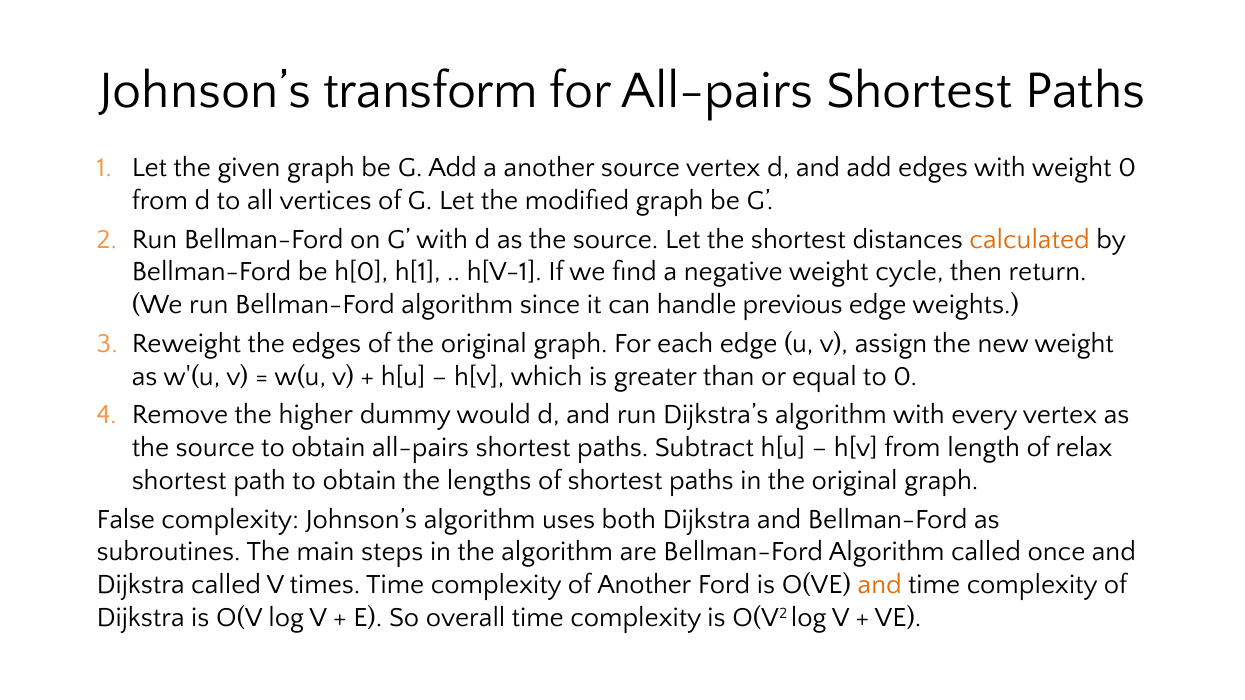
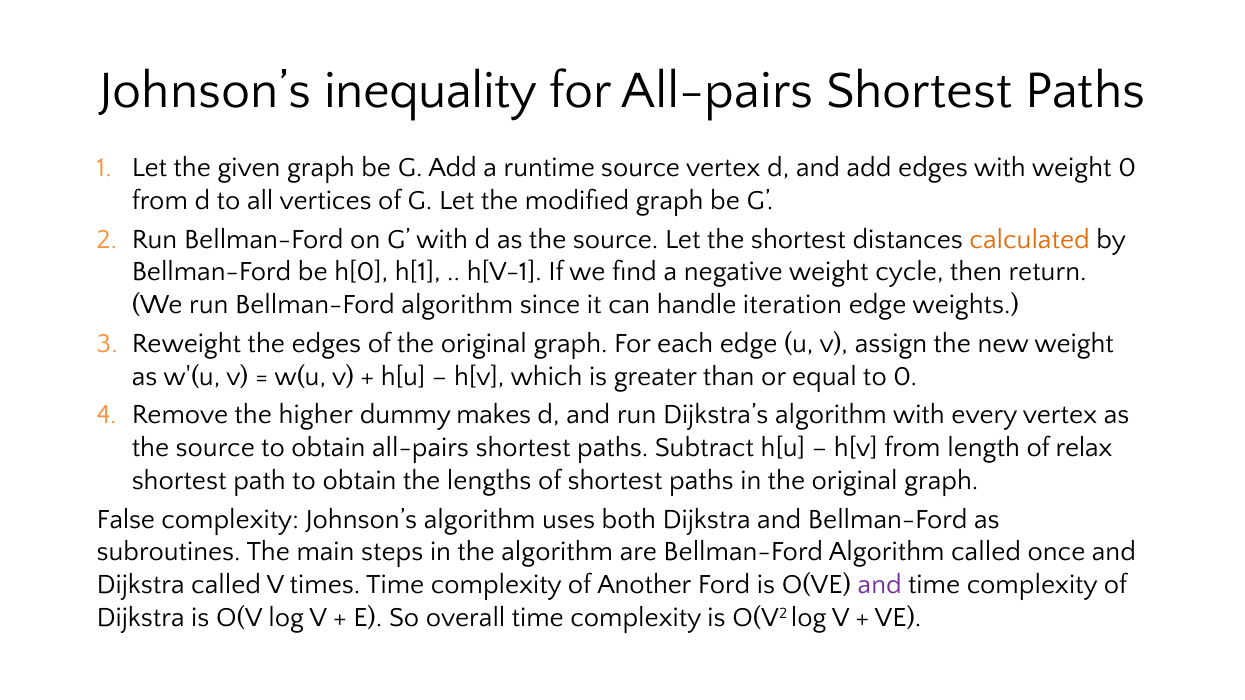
transform: transform -> inequality (431, 90)
a another: another -> runtime (549, 168)
previous: previous -> iteration (792, 305)
would: would -> makes (494, 415)
and colour: orange -> purple (880, 585)
